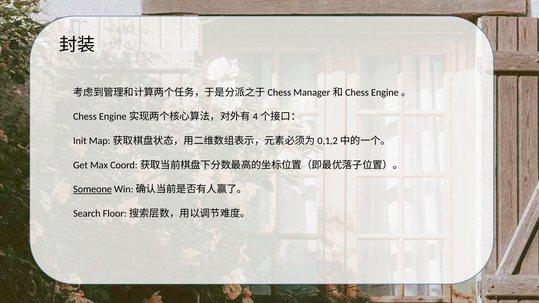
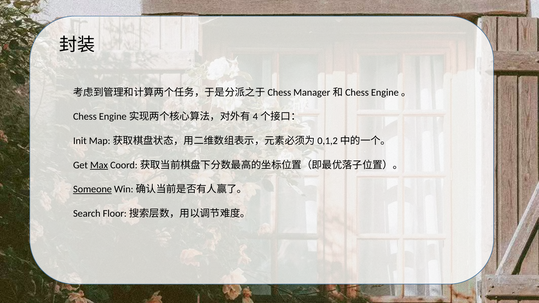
Max underline: none -> present (99, 165)
